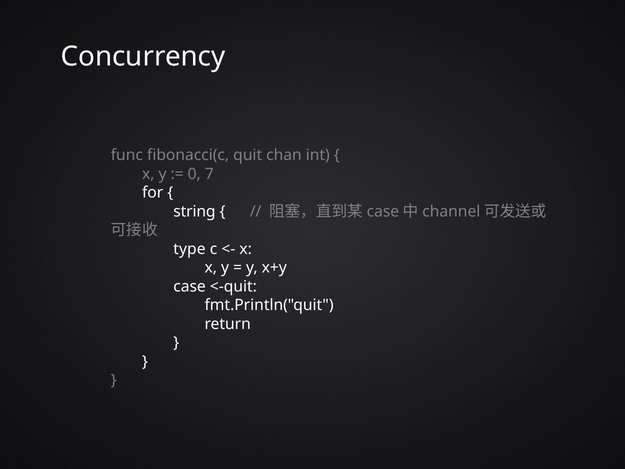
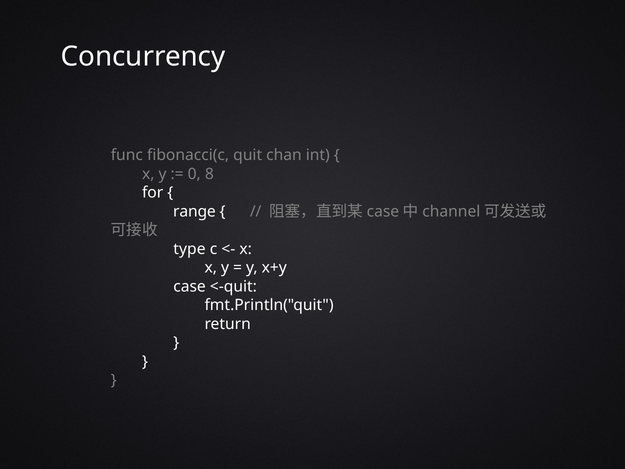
7: 7 -> 8 (209, 174)
string: string -> range (194, 211)
